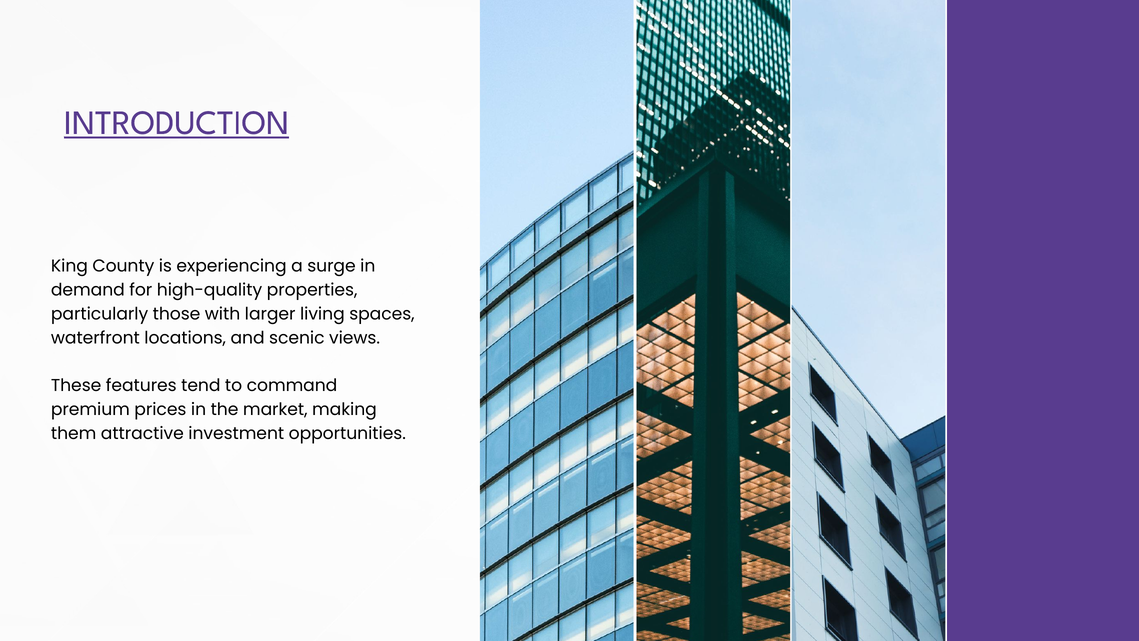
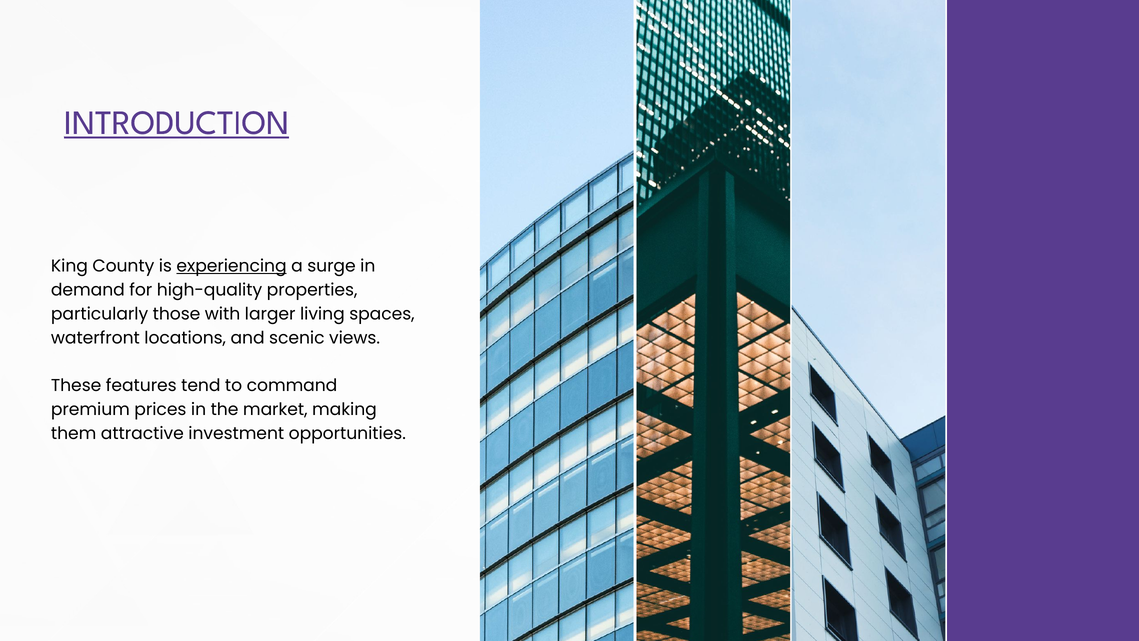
experiencing underline: none -> present (232, 266)
